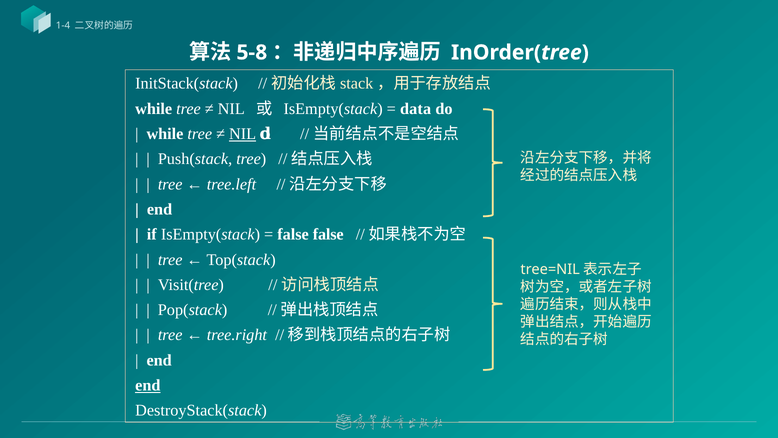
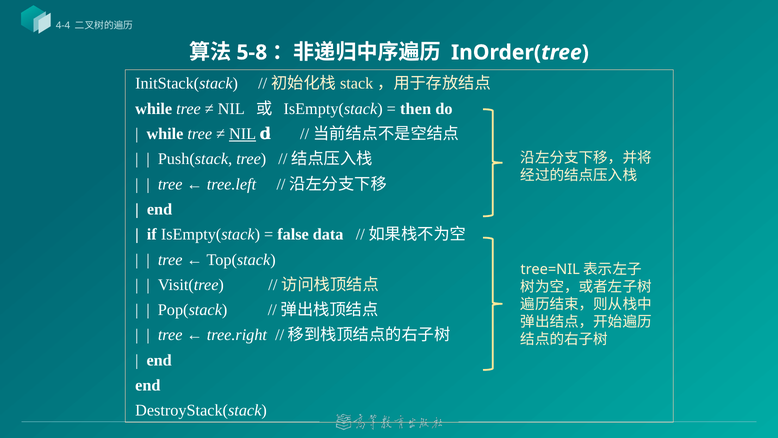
1-4: 1-4 -> 4-4 (63, 25)
data: data -> then (416, 109)
false false: false -> data (328, 234)
end underline: present -> none (148, 385)
